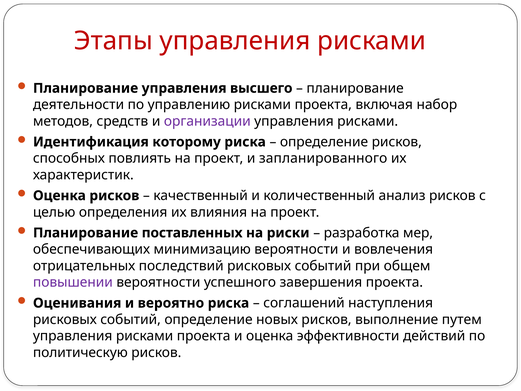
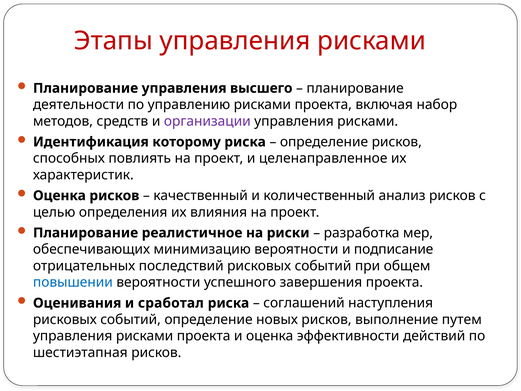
запланированного: запланированного -> целенаправленное (323, 158)
поставленных: поставленных -> реалистичное (192, 233)
вовлечения: вовлечения -> подписание (394, 249)
повышении colour: purple -> blue (73, 282)
вероятно: вероятно -> сработал (171, 303)
политическую: политическую -> шестиэтапная (80, 352)
